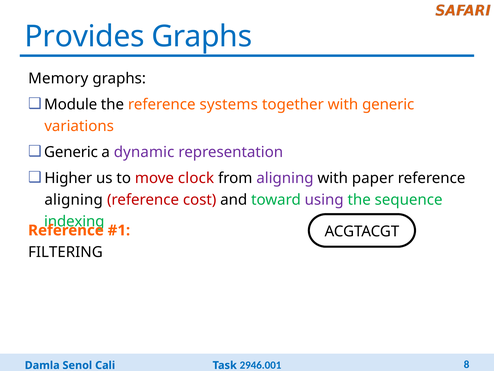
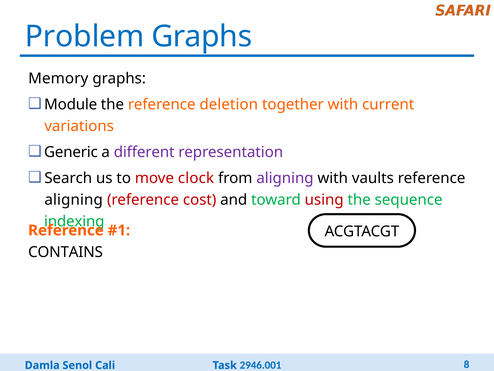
Provides: Provides -> Problem (85, 37)
systems: systems -> deletion (229, 104)
with generic: generic -> current (388, 104)
dynamic: dynamic -> different (144, 152)
Higher: Higher -> Search (68, 178)
paper: paper -> vaults (373, 178)
using colour: purple -> red (324, 200)
FILTERING: FILTERING -> CONTAINS (66, 252)
